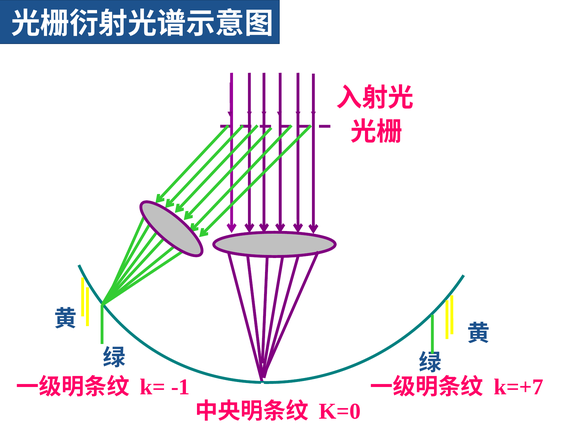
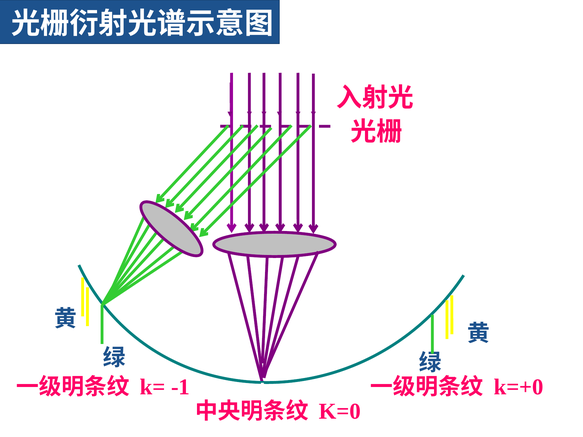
k=+7: k=+7 -> k=+0 (519, 387)
